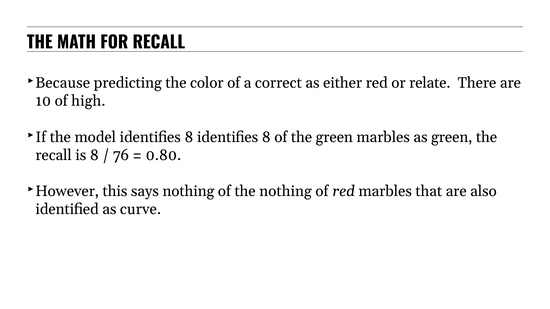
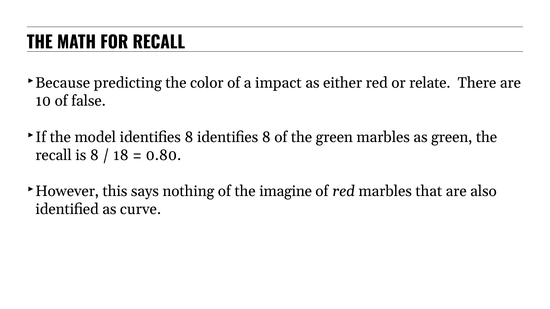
correct: correct -> impact (278, 83)
high: high -> false (89, 101)
76: 76 -> 18 (121, 155)
the nothing: nothing -> imagine (286, 191)
